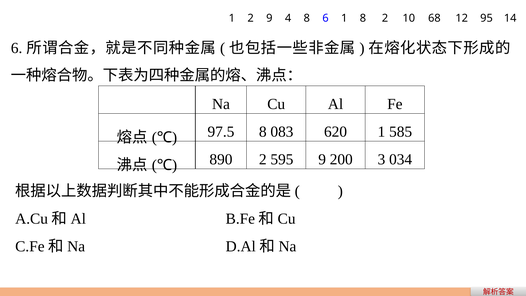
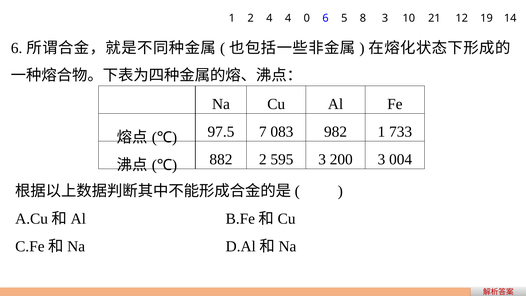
2 9: 9 -> 4 (269, 18)
4 8: 8 -> 0 (307, 18)
6 1: 1 -> 5 (344, 18)
8 2: 2 -> 3 (385, 18)
68: 68 -> 21 (434, 18)
95: 95 -> 19 (487, 18)
97.5 8: 8 -> 7 (263, 132)
620: 620 -> 982 (336, 132)
585: 585 -> 733 (401, 132)
890: 890 -> 882 (221, 159)
595 9: 9 -> 3 (322, 159)
034: 034 -> 004 (401, 159)
